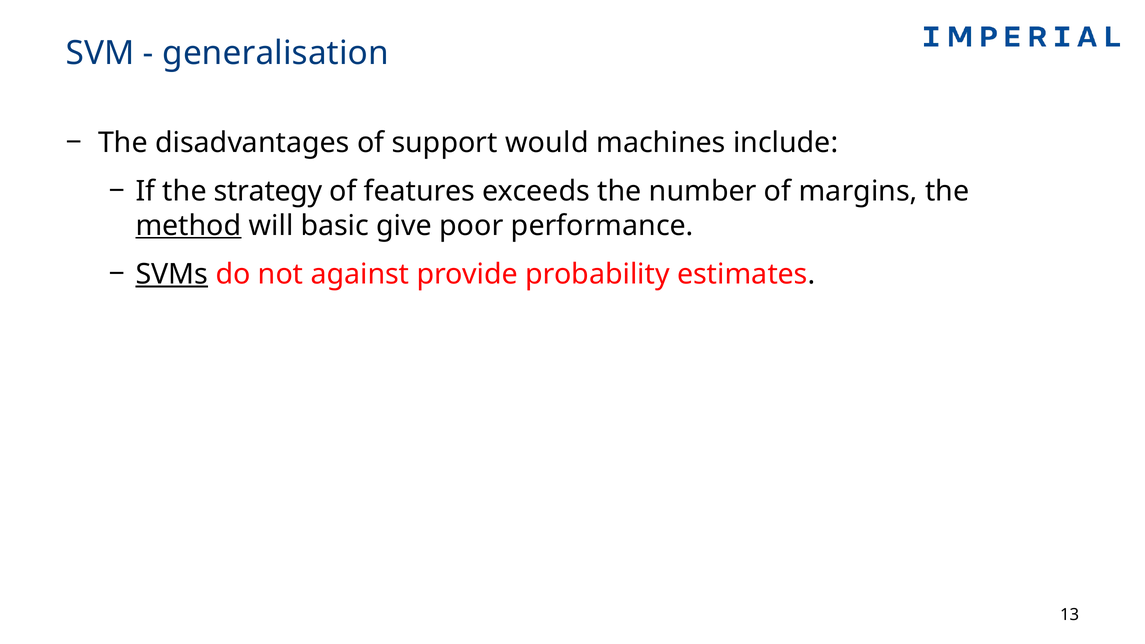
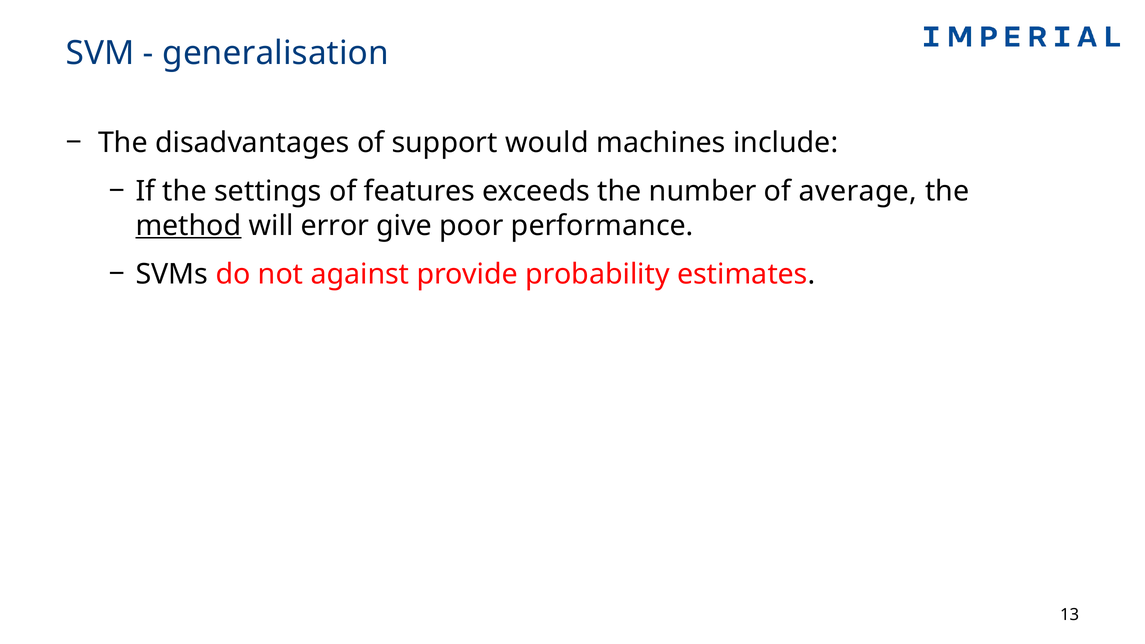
strategy: strategy -> settings (268, 191)
margins: margins -> average (858, 191)
basic: basic -> error (335, 226)
SVMs underline: present -> none (172, 274)
